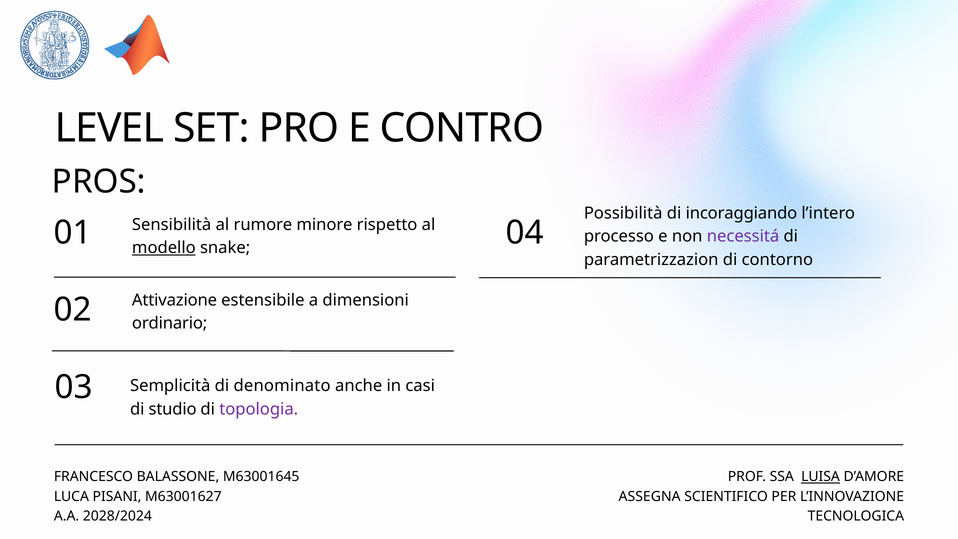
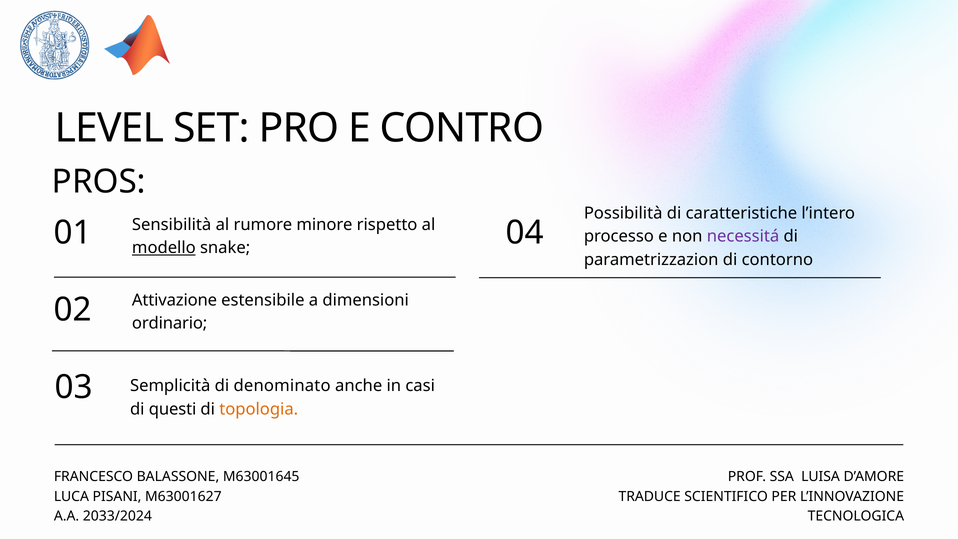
incoraggiando: incoraggiando -> caratteristiche (741, 213)
studio: studio -> questi (173, 409)
topologia colour: purple -> orange (259, 409)
LUISA underline: present -> none (821, 477)
ASSEGNA: ASSEGNA -> TRADUCE (650, 496)
2028/2024: 2028/2024 -> 2033/2024 (117, 516)
